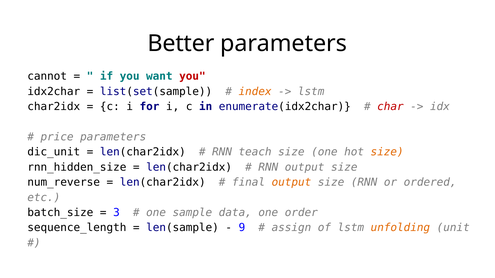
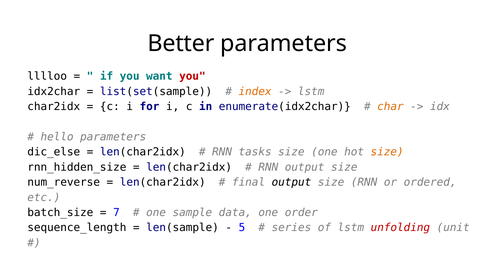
cannot: cannot -> lllloo (47, 76)
char colour: red -> orange (390, 107)
price: price -> hello (57, 137)
dic_unit: dic_unit -> dic_else (54, 152)
teach: teach -> tasks (255, 152)
output colour: orange -> black (291, 183)
3: 3 -> 7 (116, 213)
9: 9 -> 5 (242, 228)
assign: assign -> series (291, 228)
unfolding colour: orange -> red (400, 228)
